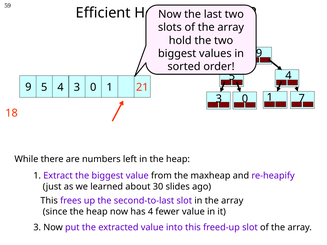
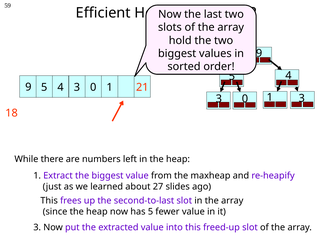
7: 7 -> 3 (302, 98)
30: 30 -> 27 (158, 187)
has 4: 4 -> 5 (150, 212)
